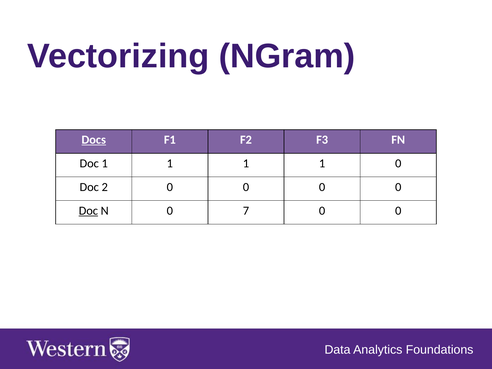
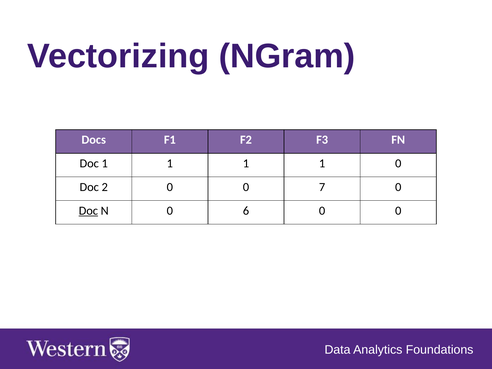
Docs underline: present -> none (94, 140)
2 0 0 0: 0 -> 7 (322, 187)
7: 7 -> 6 (246, 211)
